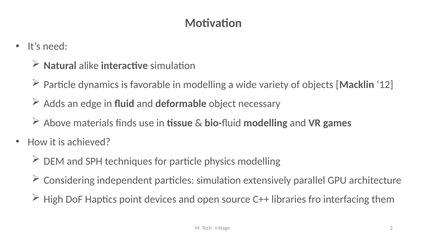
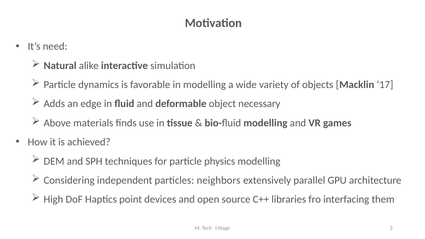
12: 12 -> 17 (385, 85)
particles simulation: simulation -> neighbors (219, 180)
